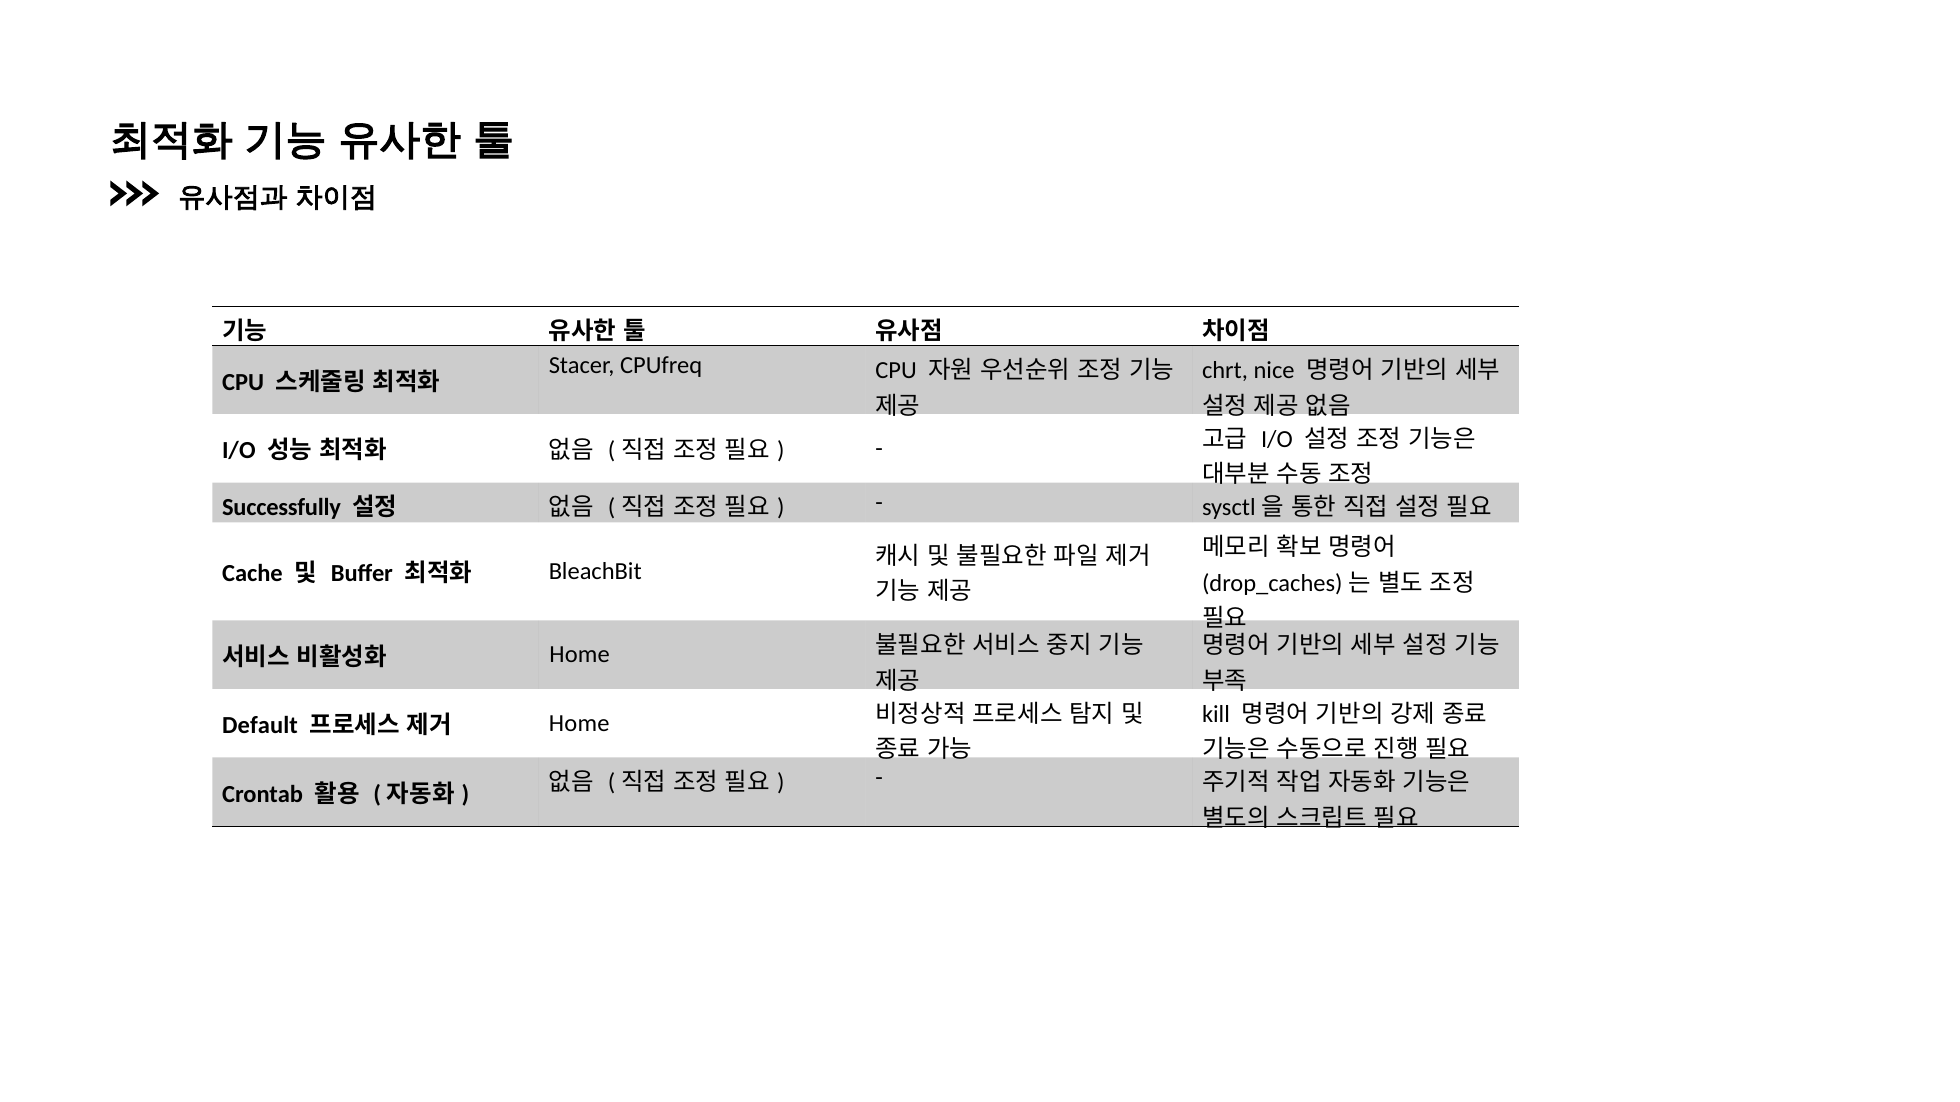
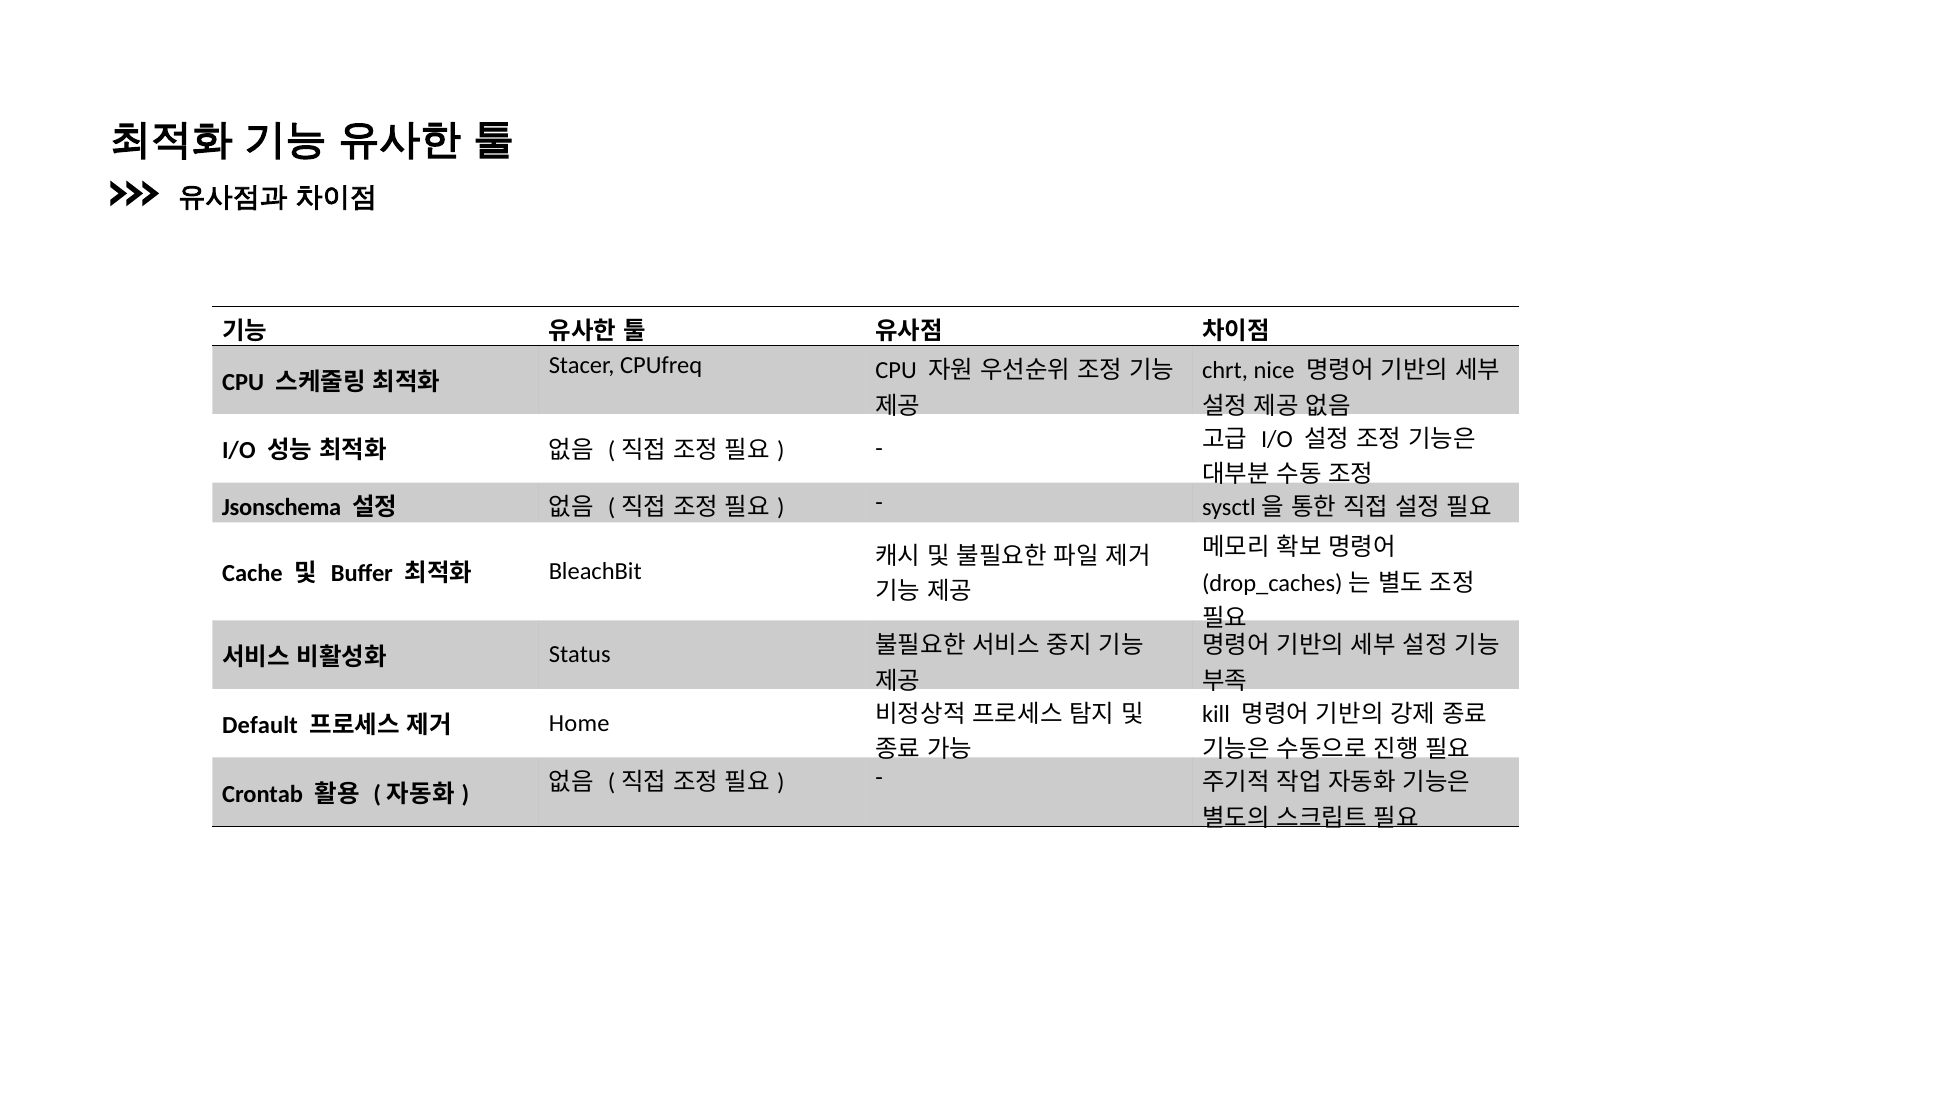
Successfully: Successfully -> Jsonschema (282, 508)
Home: Home -> Status (580, 655)
